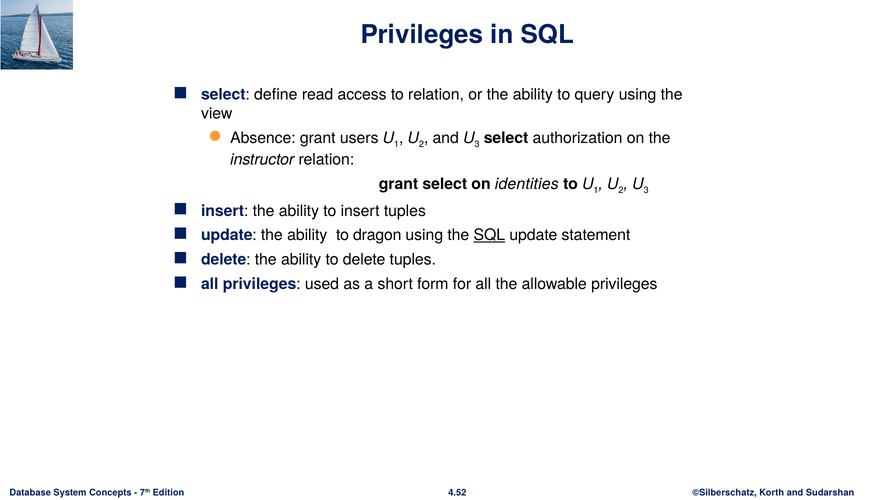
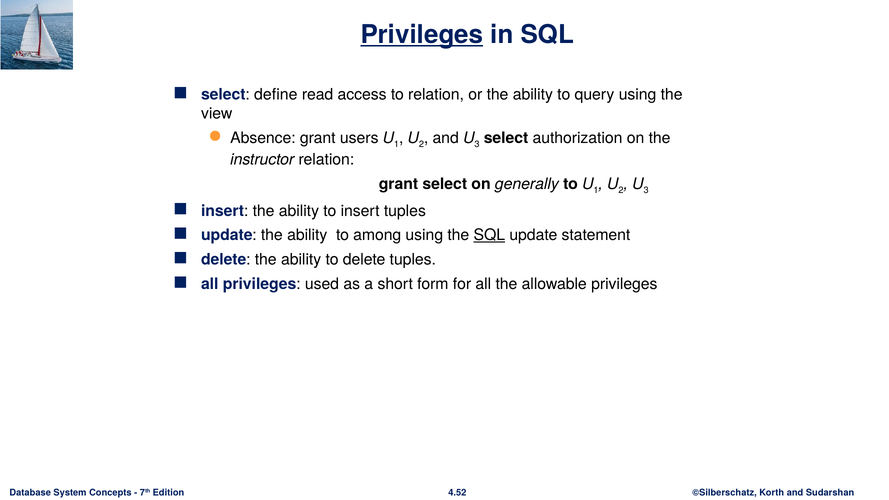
Privileges underline: none -> present (422, 35)
identities: identities -> generally (527, 184)
dragon: dragon -> among (377, 235)
